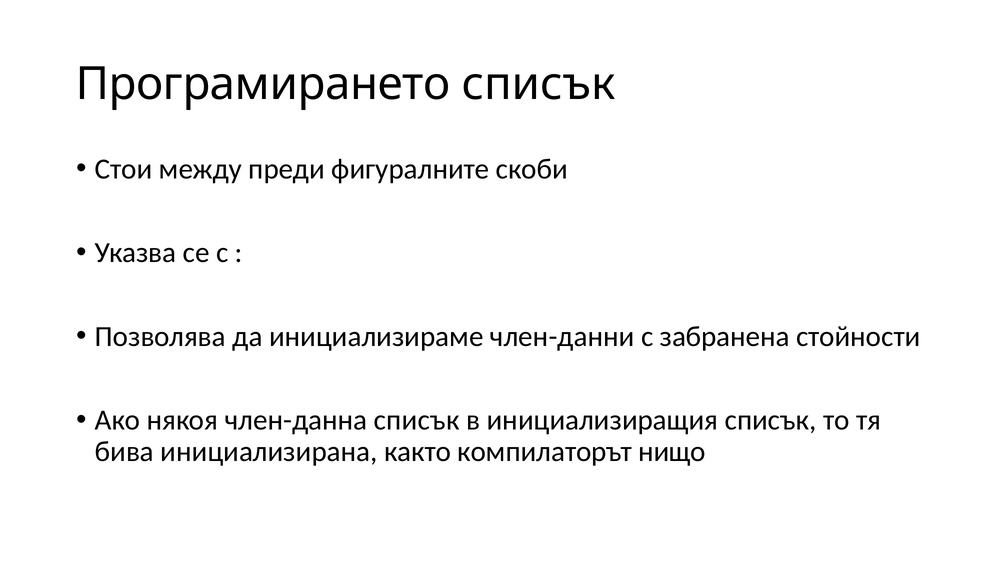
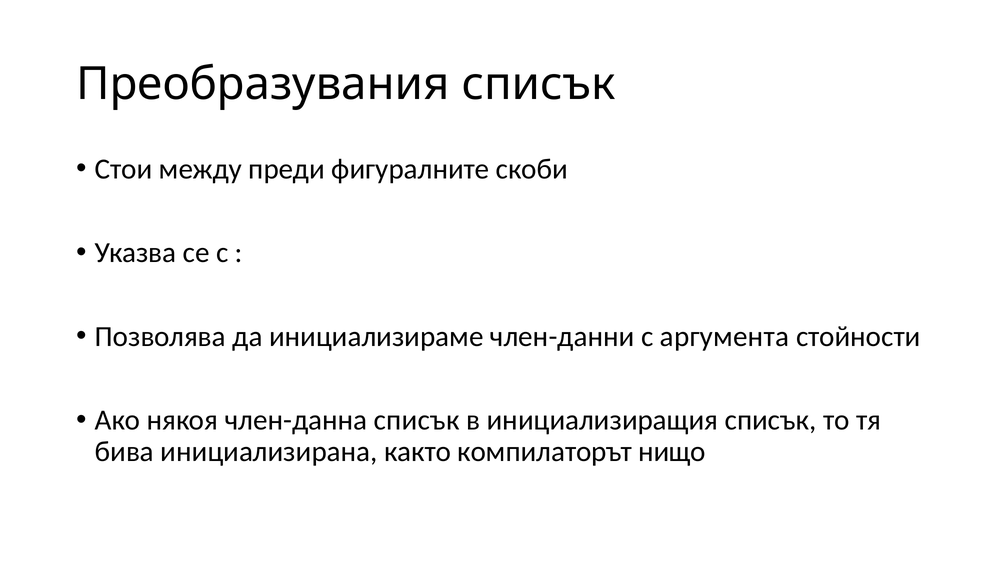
Програмирането: Програмирането -> Преобразувания (263, 84)
забранена: забранена -> аргумента (725, 336)
